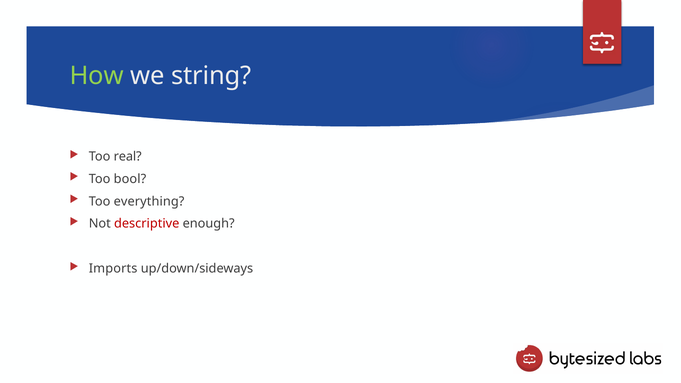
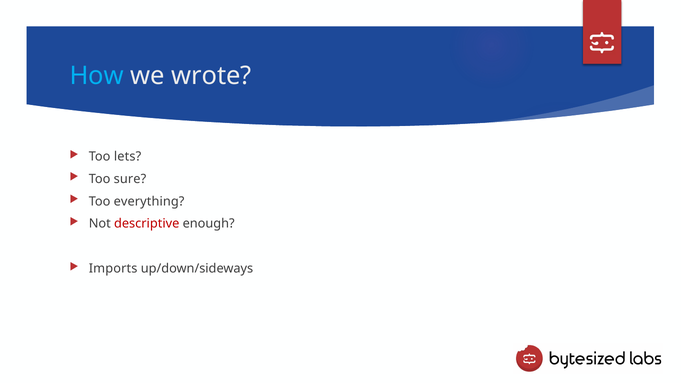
How colour: light green -> light blue (97, 76)
string: string -> wrote (211, 76)
real: real -> lets (128, 157)
bool: bool -> sure (130, 179)
